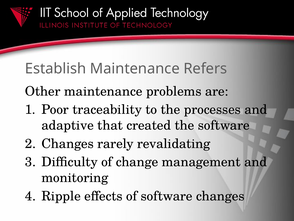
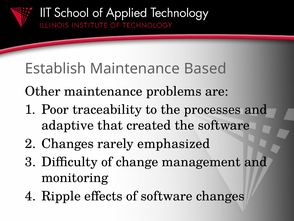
Refers: Refers -> Based (205, 68)
revalidating: revalidating -> emphasized (174, 143)
